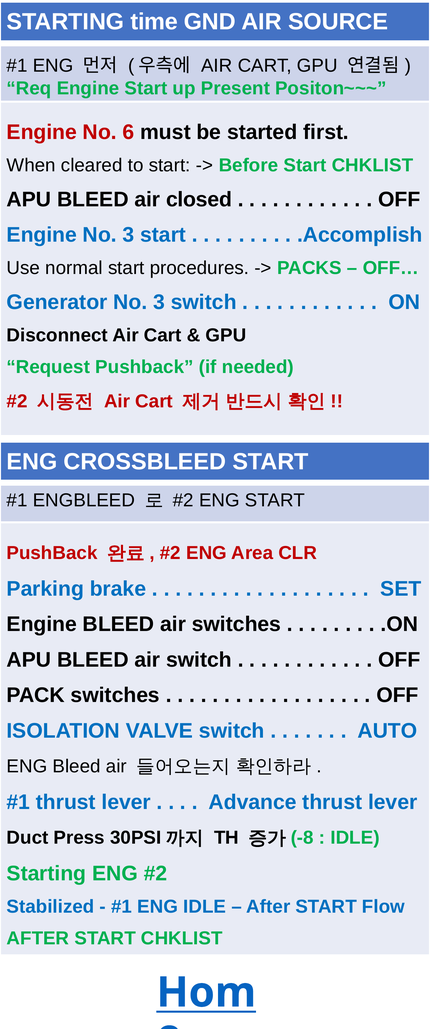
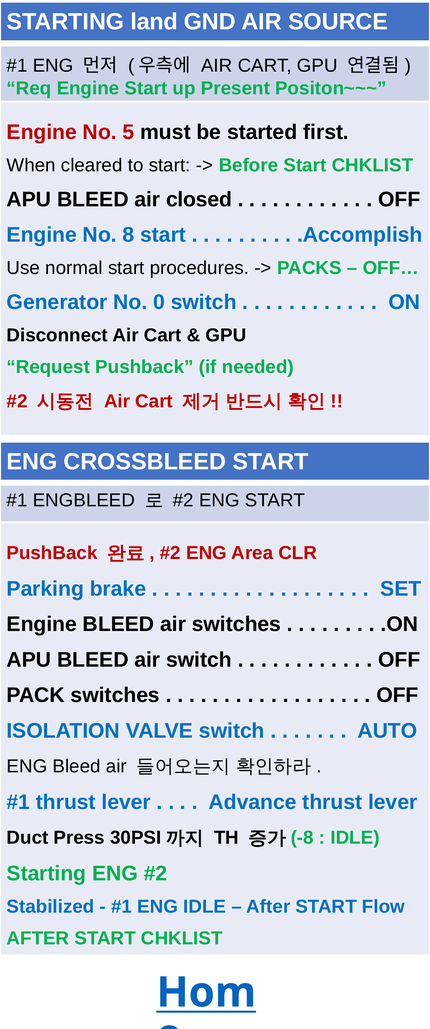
time: time -> land (154, 22)
6: 6 -> 5 (128, 132)
Engine No 3: 3 -> 8 (128, 235)
Generator No 3: 3 -> 0 (159, 302)
